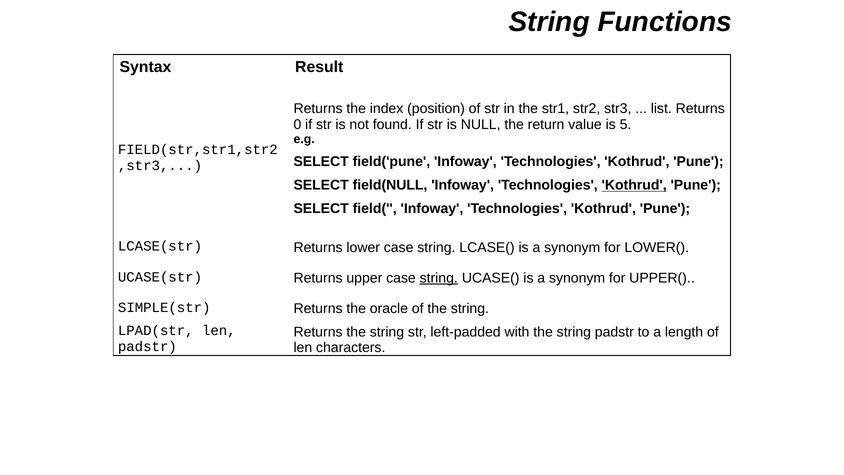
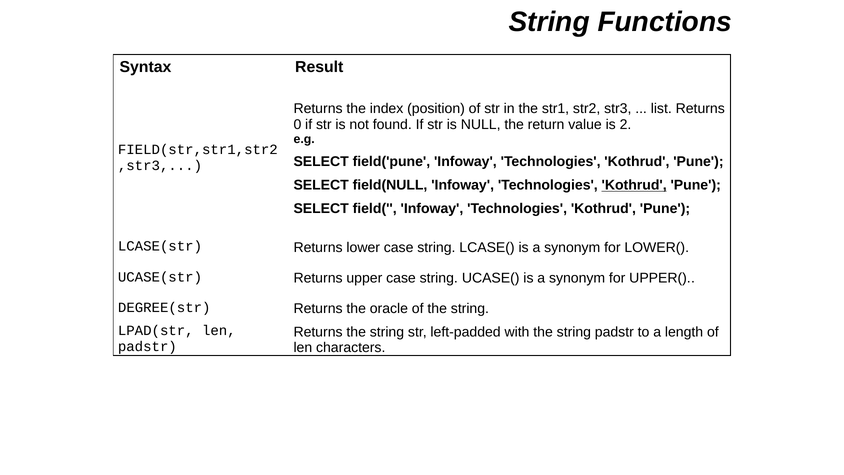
5: 5 -> 2 (626, 124)
string underline: present -> none (439, 278)
SIMPLE(str: SIMPLE(str -> DEGREE(str (164, 307)
